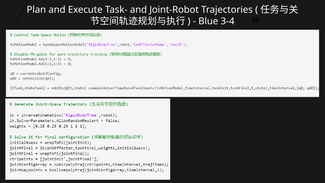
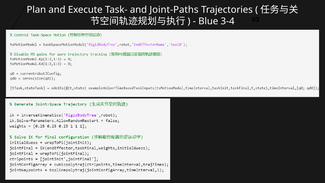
Joint-Robot: Joint-Robot -> Joint-Paths (174, 10)
